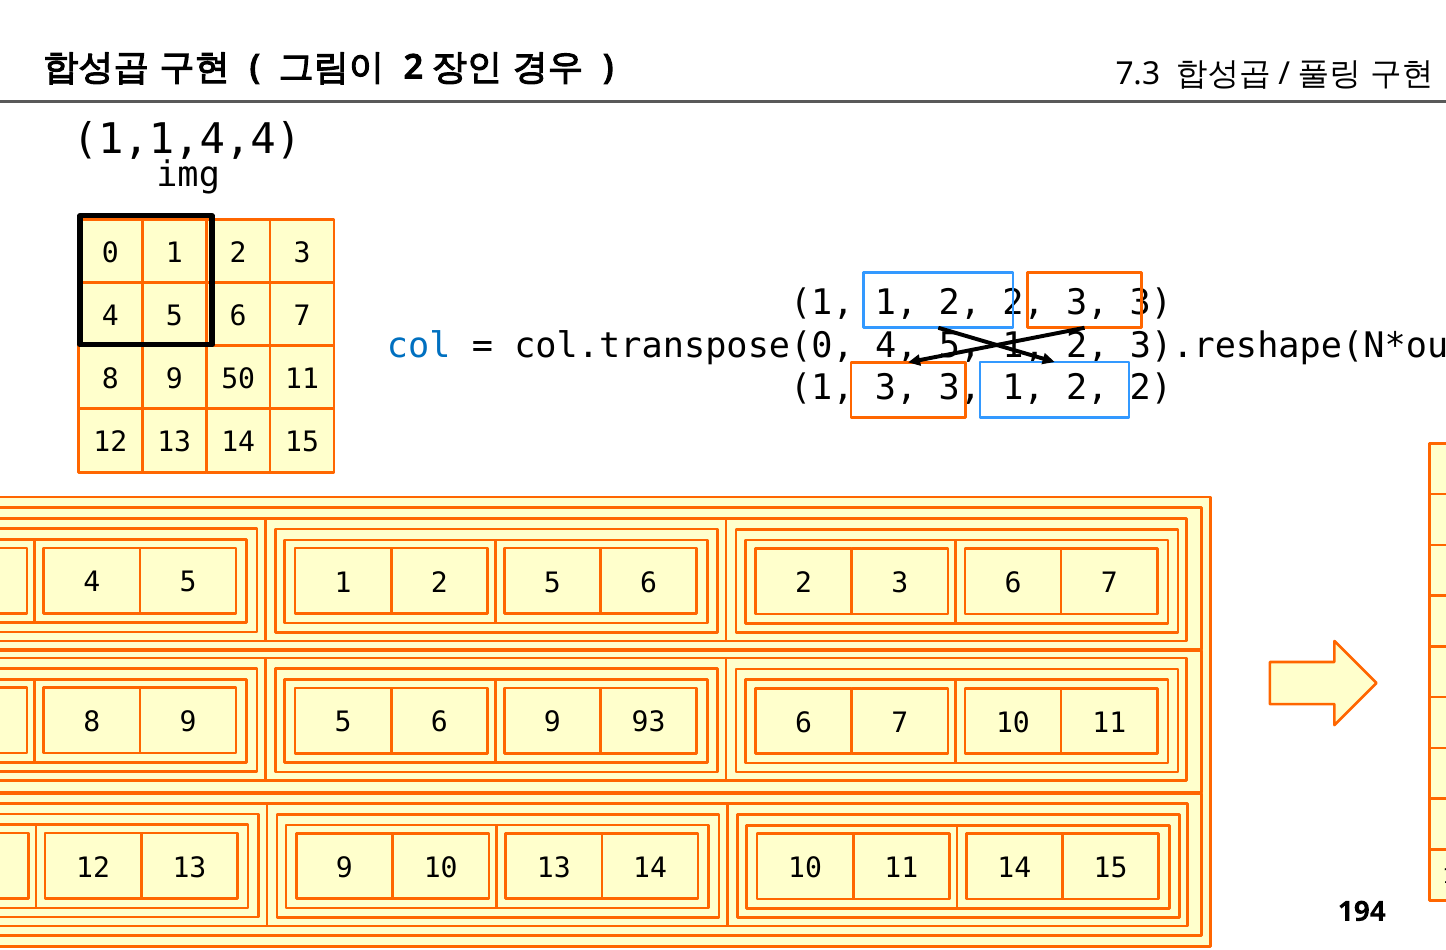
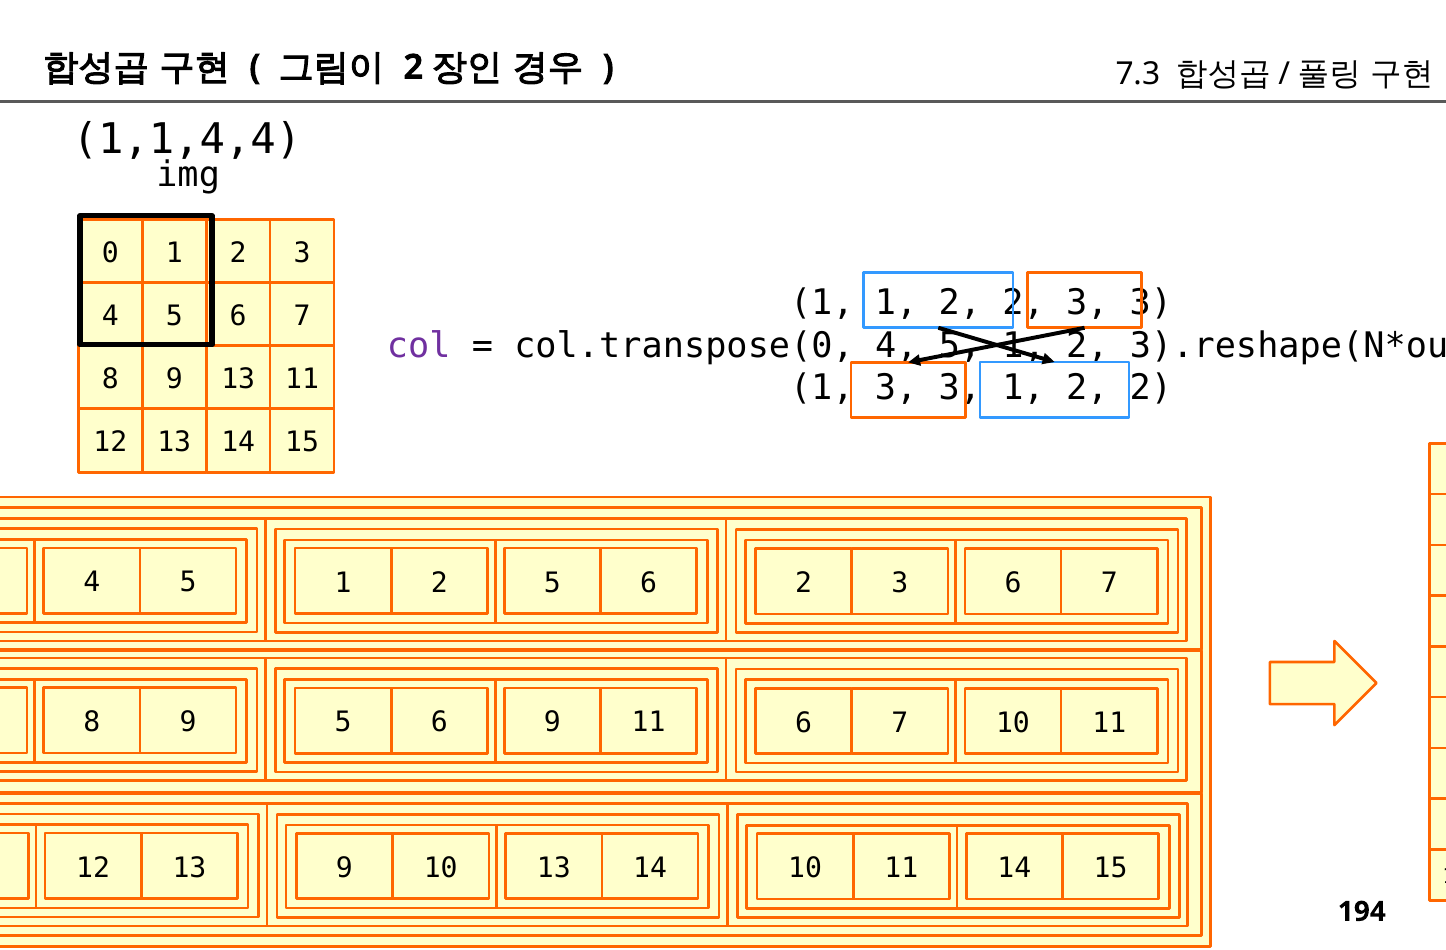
col colour: blue -> purple (419, 346)
9 50: 50 -> 13 (238, 379)
9 93: 93 -> 11 (649, 722)
